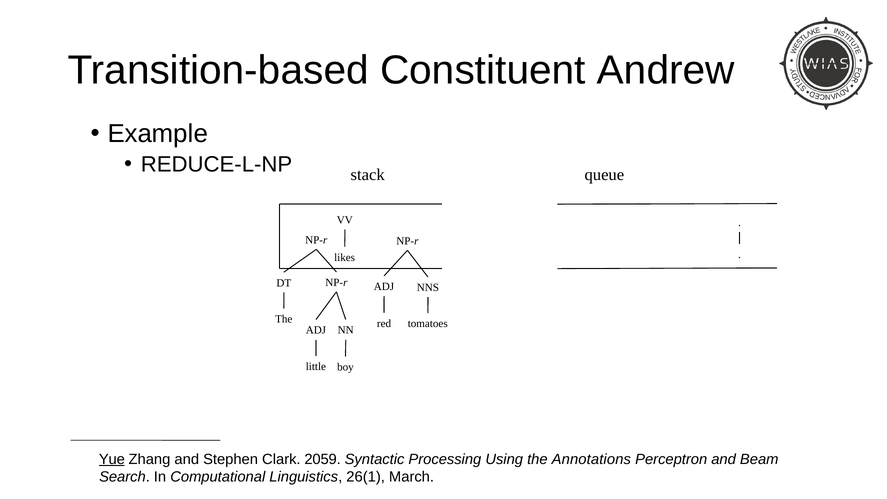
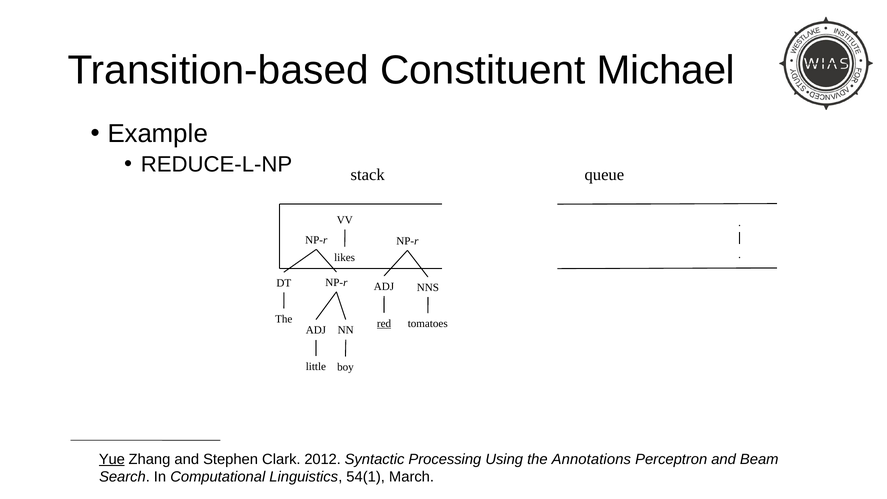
Andrew: Andrew -> Michael (666, 70)
red underline: none -> present (384, 323)
2059: 2059 -> 2012 (323, 459)
26(1: 26(1 -> 54(1 (366, 477)
